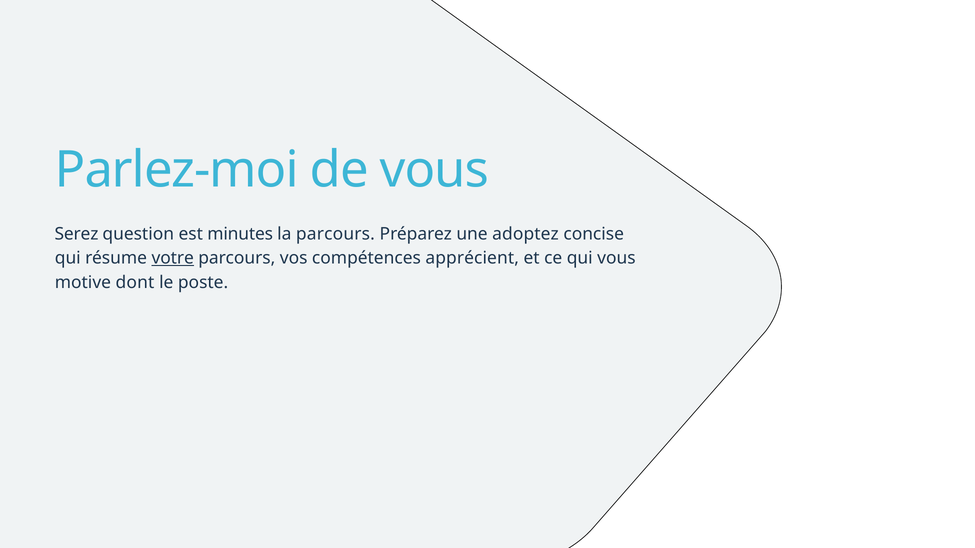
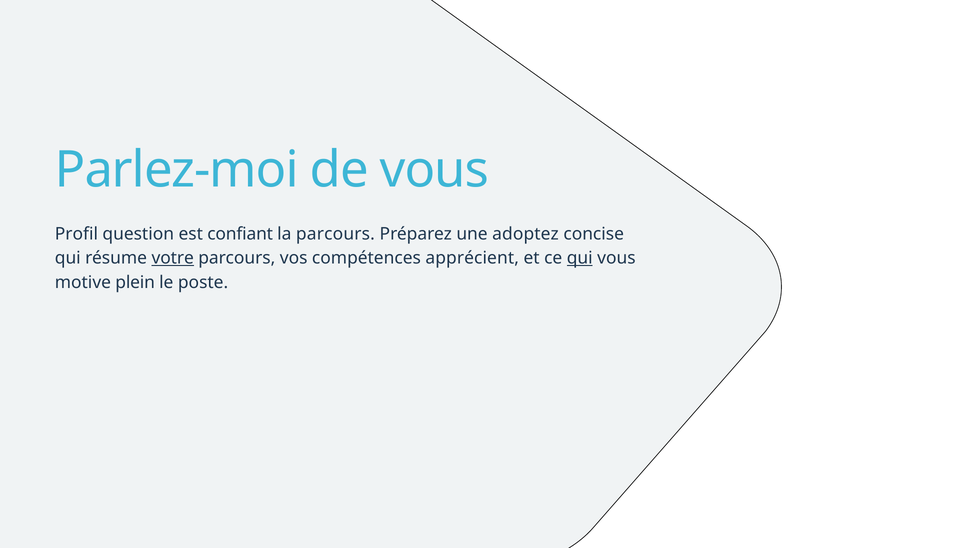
Serez: Serez -> Profil (76, 234)
minutes: minutes -> confiant (240, 234)
qui underline: none -> present (580, 258)
dont: dont -> plein (135, 283)
